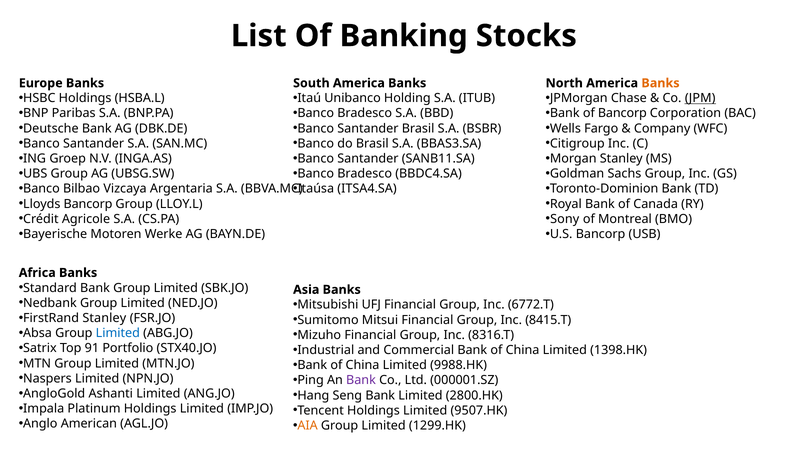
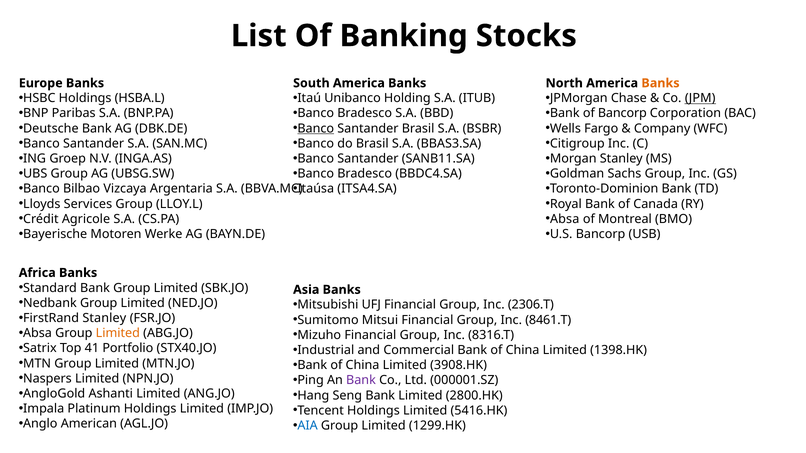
Banco underline: none -> present (316, 129)
Lloyds Bancorp: Bancorp -> Services (88, 204)
Sony: Sony -> Absa (565, 219)
6772.T: 6772.T -> 2306.T (531, 305)
8415.T: 8415.T -> 8461.T (548, 320)
Limited colour: blue -> orange (118, 333)
91: 91 -> 41 (92, 349)
9988.HK: 9988.HK -> 3908.HK (459, 365)
9507.HK: 9507.HK -> 5416.HK (479, 411)
AIA colour: orange -> blue (308, 426)
